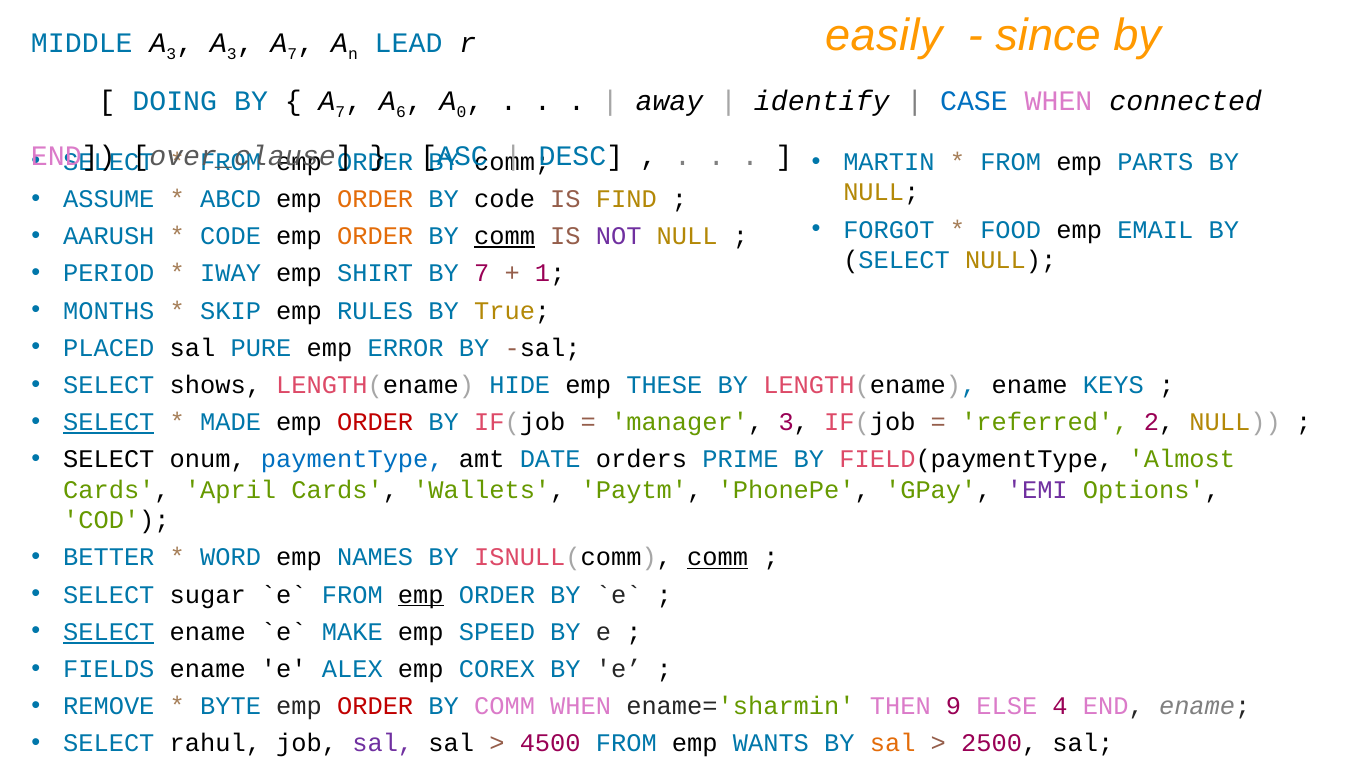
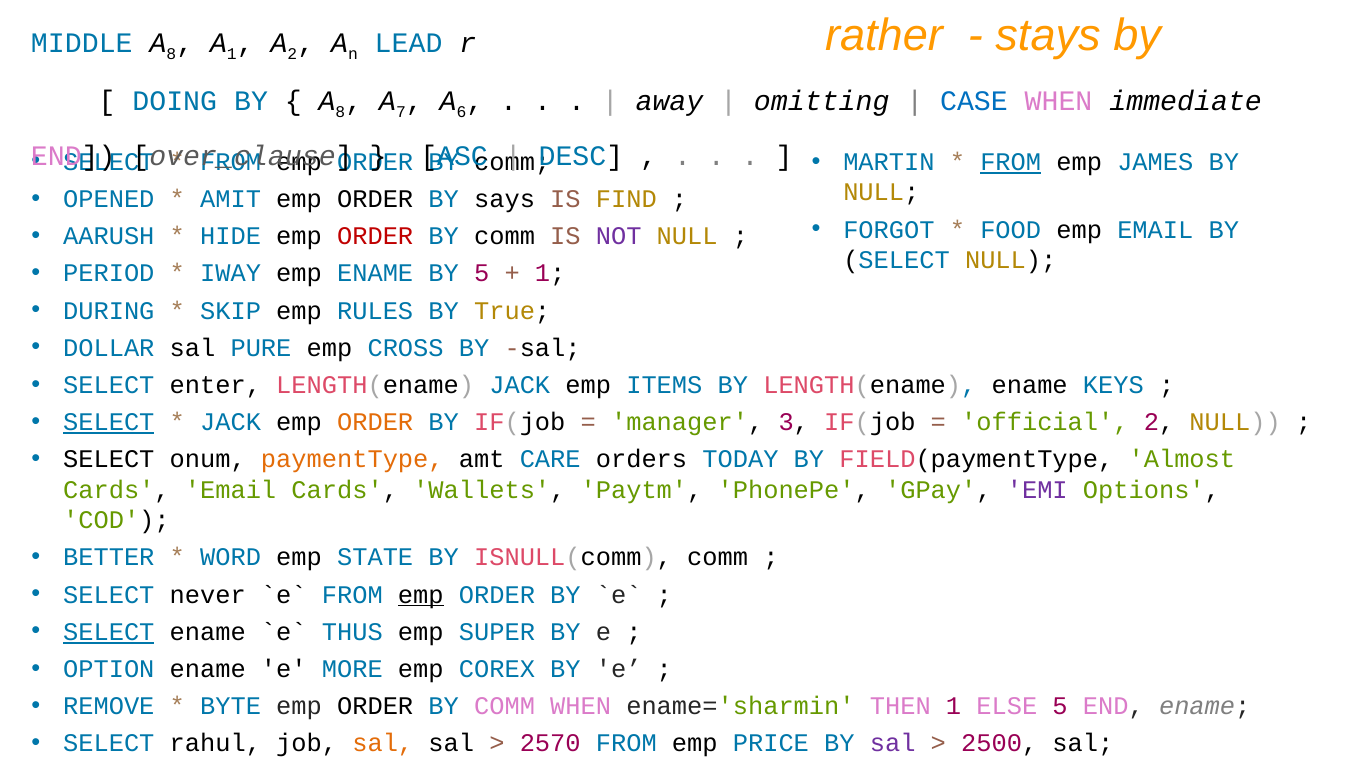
easily: easily -> rather (884, 35)
since: since -> stays (1048, 35)
3: 3 -> 8 (171, 54)
3: 3 -> 1 (232, 54)
7: 7 -> 2 (292, 54)
7: 7 -> 8 (340, 112)
6: 6 -> 7 (401, 112)
0: 0 -> 6 (461, 112)
identify: identify -> omitting (822, 101)
connected: connected -> immediate (1186, 101)
FROM underline: none -> present (1011, 162)
PARTS: PARTS -> JAMES (1155, 162)
ASSUME: ASSUME -> OPENED (109, 199)
ABCD: ABCD -> AMIT (231, 199)
ORDER colour: orange -> black (375, 199)
BY code: code -> says (505, 199)
CODE: CODE -> HIDE (231, 236)
ORDER colour: orange -> red (375, 236)
comm underline: present -> none (505, 236)
emp SHIRT: SHIRT -> ENAME (375, 274)
BY 7: 7 -> 5 (482, 274)
MONTHS: MONTHS -> DURING (109, 311)
PLACED: PLACED -> DOLLAR (109, 348)
ERROR: ERROR -> CROSS (406, 348)
shows: shows -> enter (215, 385)
LENGTH(ename HIDE: HIDE -> JACK (520, 385)
THESE: THESE -> ITEMS (664, 385)
MADE: MADE -> JACK (231, 422)
ORDER colour: red -> orange (375, 422)
referred: referred -> official (1045, 422)
paymentType colour: blue -> orange (352, 460)
DATE: DATE -> CARE (550, 460)
PRIME: PRIME -> TODAY (740, 460)
Cards April: April -> Email (231, 490)
NAMES: NAMES -> STATE (375, 558)
comm underline: present -> none (718, 558)
sugar: sugar -> never (208, 595)
MAKE: MAKE -> THUS (352, 632)
SPEED: SPEED -> SUPER (497, 632)
FIELDS: FIELDS -> OPTION (109, 669)
ALEX: ALEX -> MORE (352, 669)
ORDER colour: red -> black (375, 706)
THEN 9: 9 -> 1 (954, 706)
ELSE 4: 4 -> 5 (1060, 706)
sal colour: purple -> orange (383, 744)
4500: 4500 -> 2570 (550, 744)
WANTS: WANTS -> PRICE (771, 744)
sal colour: orange -> purple (893, 744)
